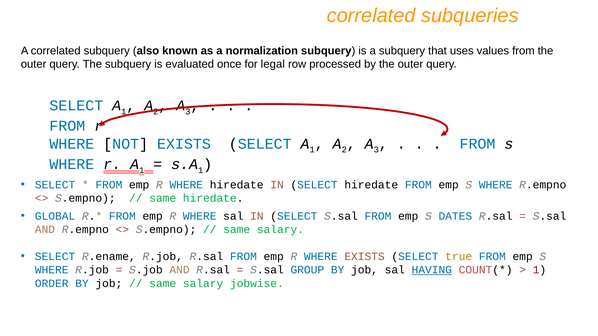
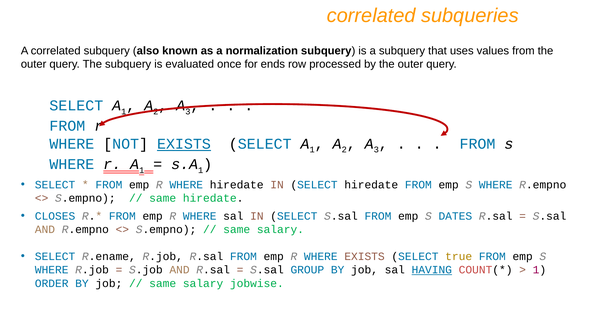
legal: legal -> ends (273, 64)
EXISTS underline: none -> present (184, 144)
GLOBAL: GLOBAL -> CLOSES (55, 216)
